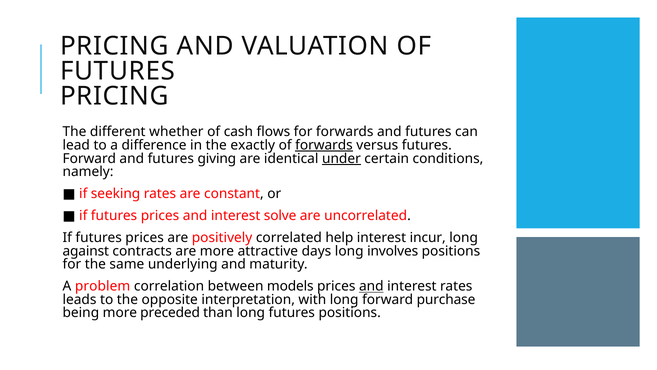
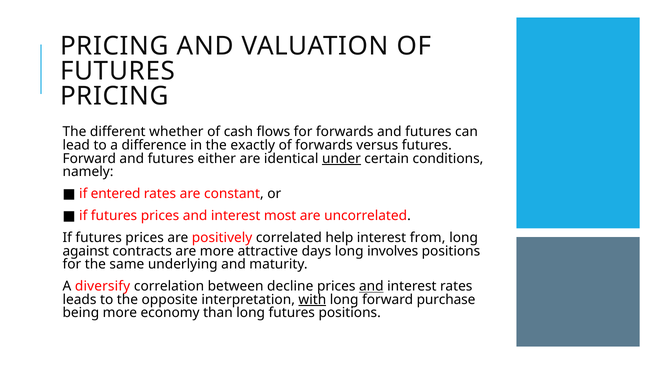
forwards underline: present -> none (324, 145)
giving: giving -> either (217, 158)
seeking: seeking -> entered (116, 194)
solve: solve -> most (280, 216)
incur: incur -> from (428, 237)
problem: problem -> diversify (103, 286)
models: models -> decline (290, 286)
with underline: none -> present (312, 299)
preceded: preceded -> economy (170, 313)
